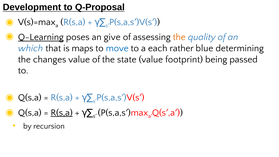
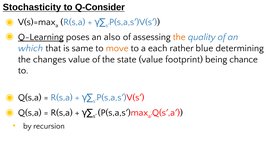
Development: Development -> Stochasticity (32, 7)
Q-Proposal: Q-Proposal -> Q-Consider (100, 7)
give: give -> also (112, 37)
maps: maps -> same (82, 48)
move colour: blue -> orange (117, 48)
passed: passed -> chance (244, 59)
R(s,a underline: present -> none (62, 112)
